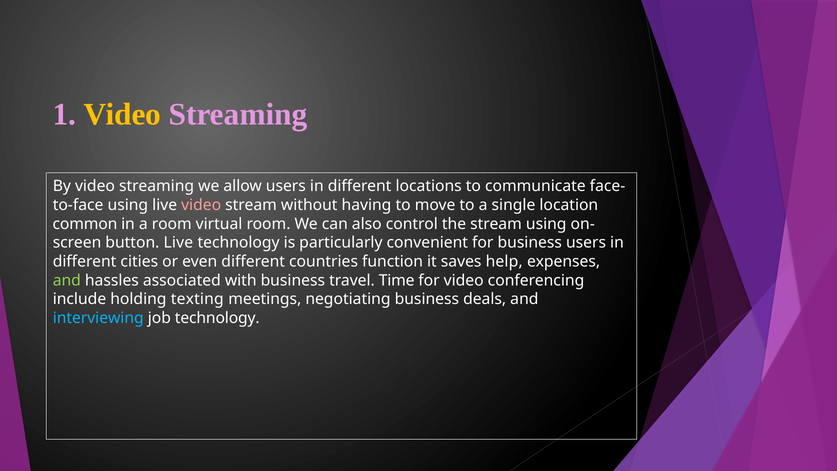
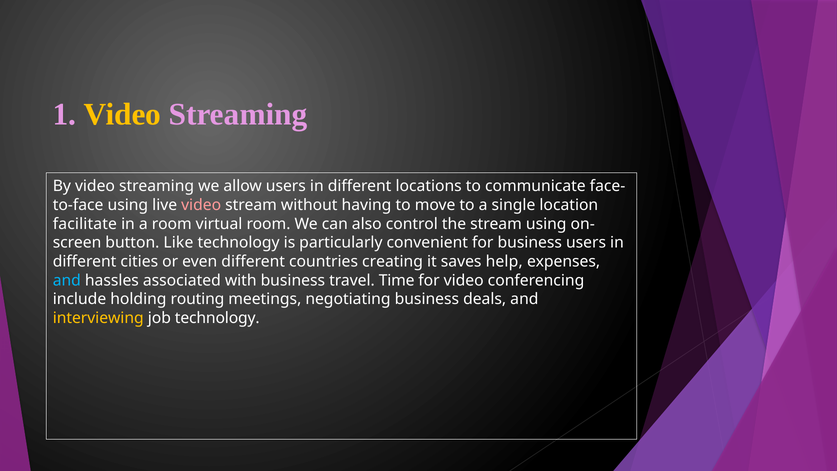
common: common -> facilitate (85, 224)
button Live: Live -> Like (178, 243)
function: function -> creating (393, 261)
and colour: light green -> light blue (67, 280)
texting: texting -> routing (197, 299)
interviewing colour: light blue -> yellow (98, 318)
